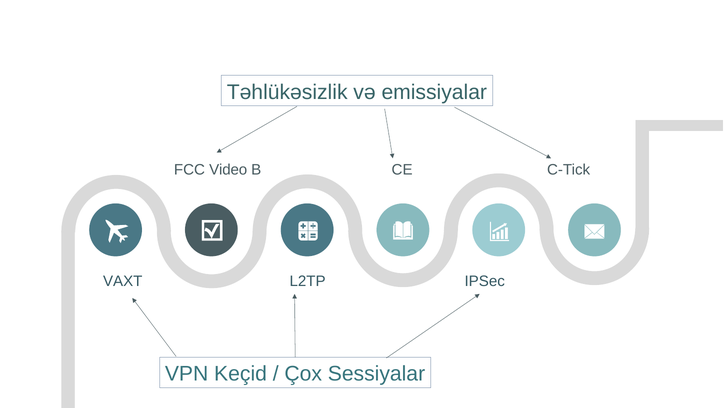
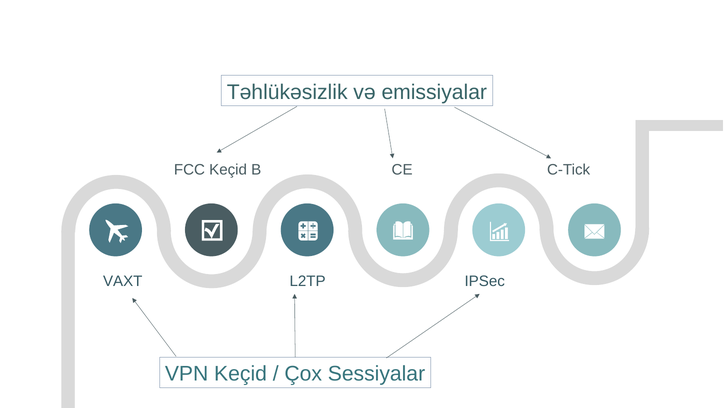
FCC Video: Video -> Keçid (228, 170)
